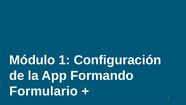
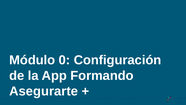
1: 1 -> 0 (64, 60)
Formulario: Formulario -> Asegurarte (44, 91)
